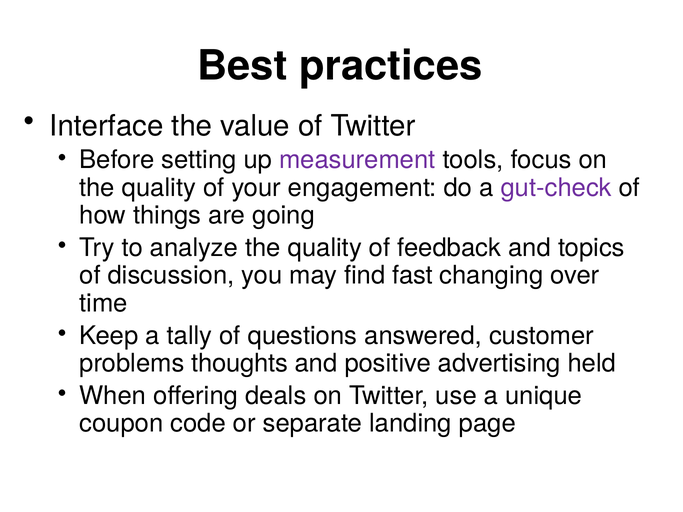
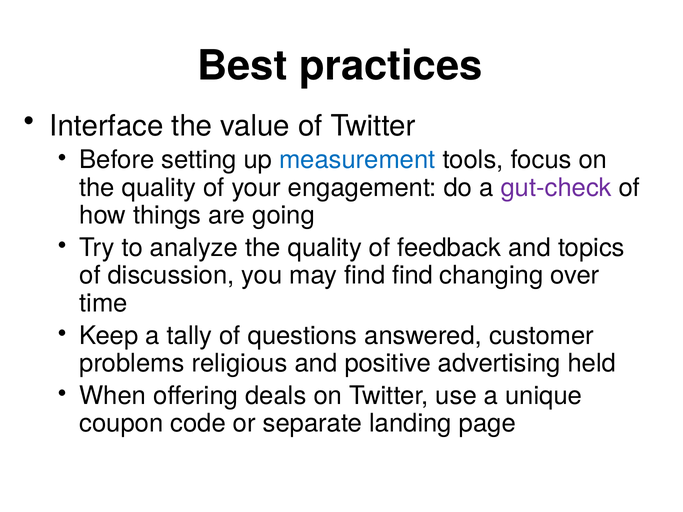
measurement colour: purple -> blue (357, 160)
find fast: fast -> find (413, 276)
thoughts: thoughts -> religious (240, 363)
